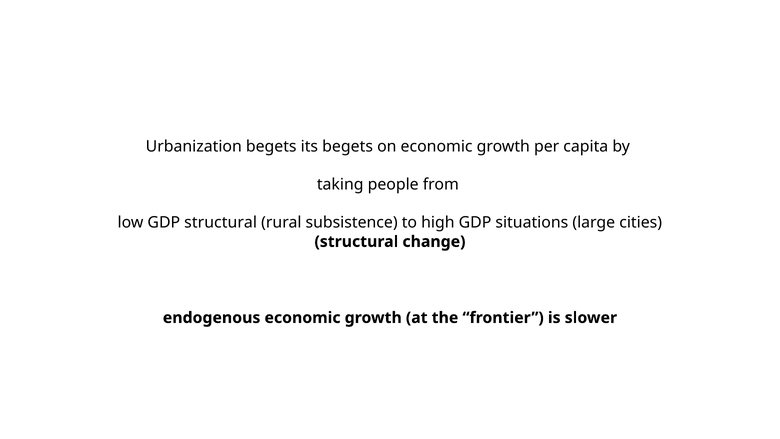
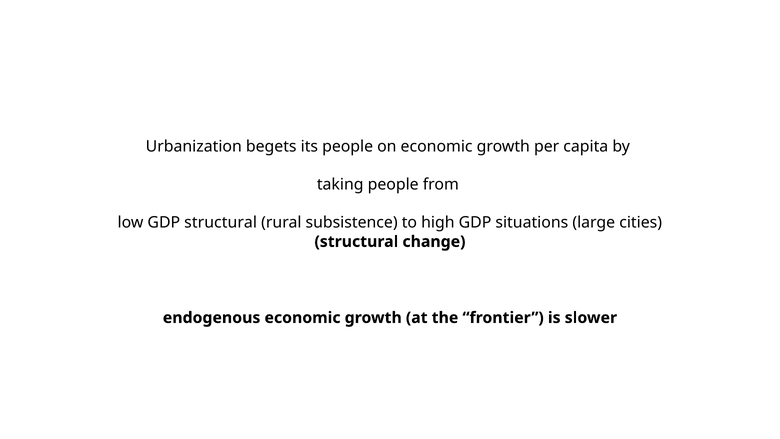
its begets: begets -> people (348, 146)
